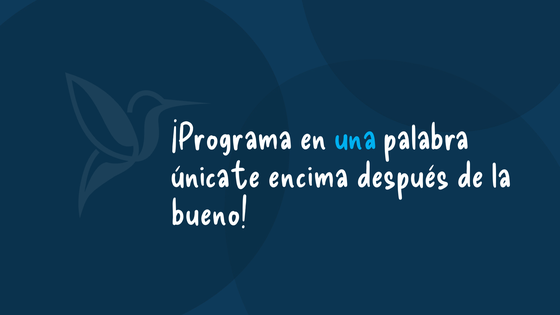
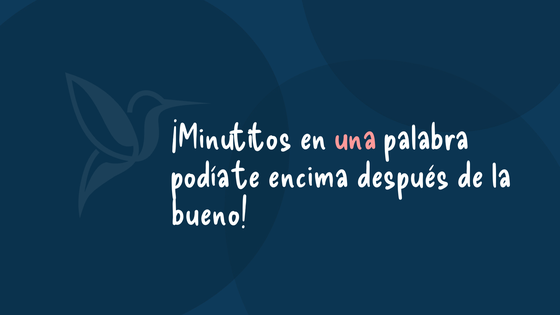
¡Programa: ¡Programa -> ¡Minutitos (231, 138)
una colour: light blue -> pink (355, 138)
única: única -> podía (200, 176)
